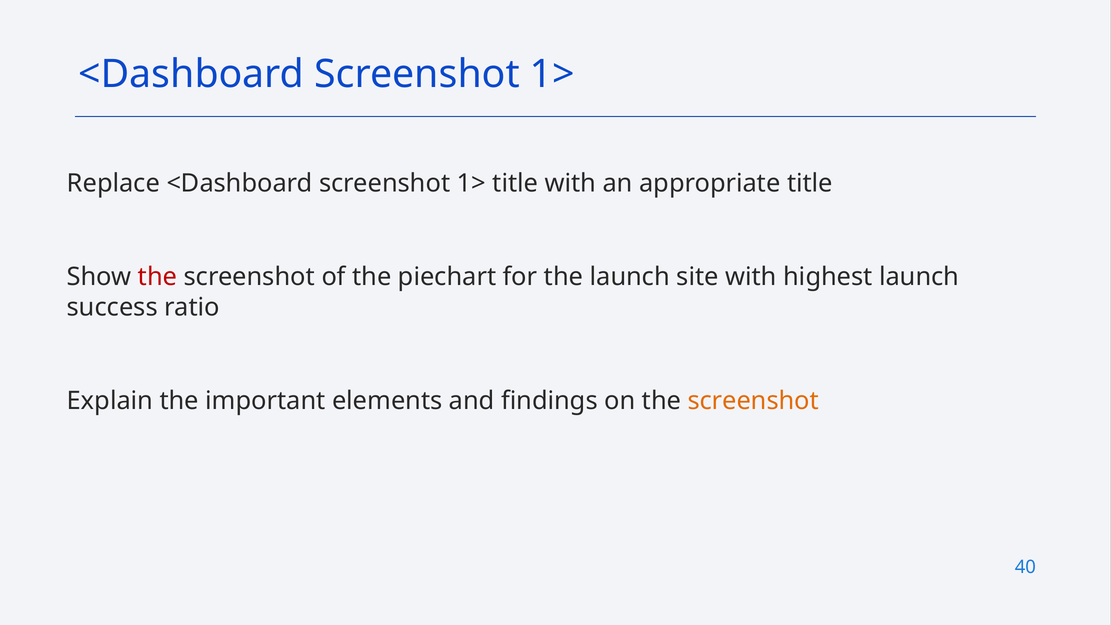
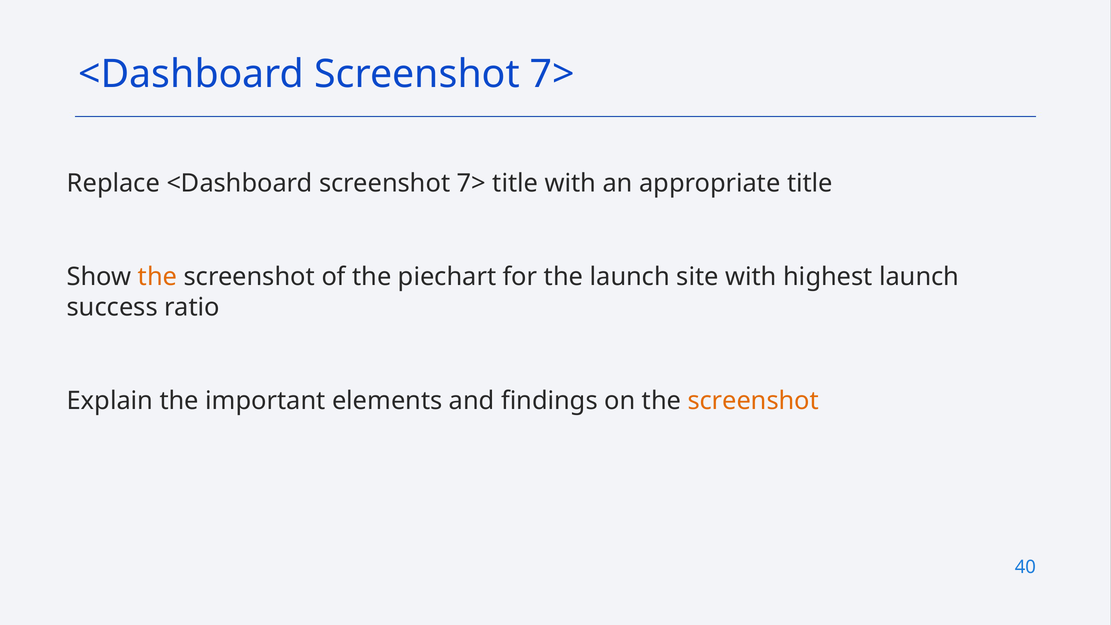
1>: 1> -> 7> (552, 74)
Replace <Dashboard screenshot 1>: 1> -> 7> (471, 183)
the colour: red -> orange (158, 277)
